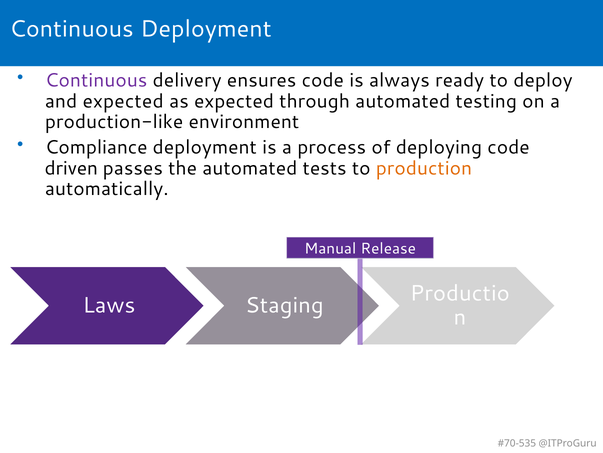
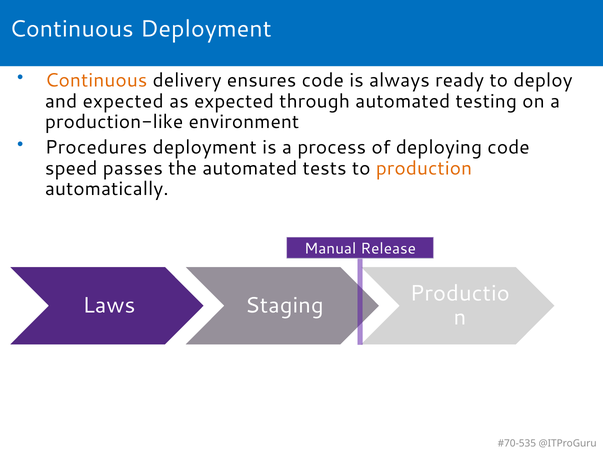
Continuous colour: purple -> orange (96, 80)
Compliance: Compliance -> Procedures (96, 147)
driven: driven -> speed (71, 168)
